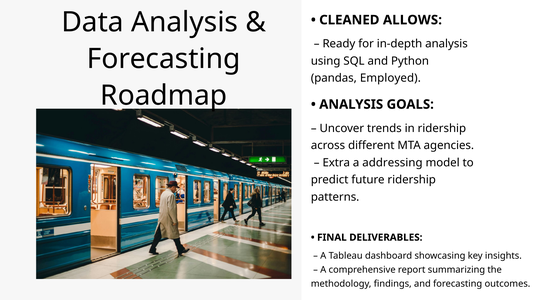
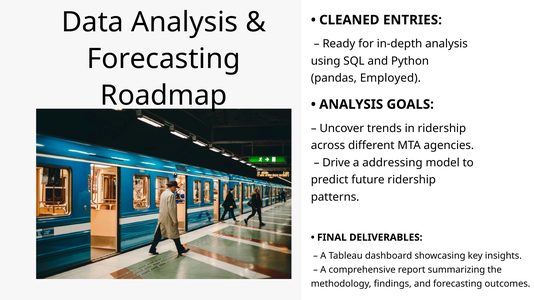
ALLOWS: ALLOWS -> ENTRIES (412, 20)
Extra: Extra -> Drive (336, 163)
